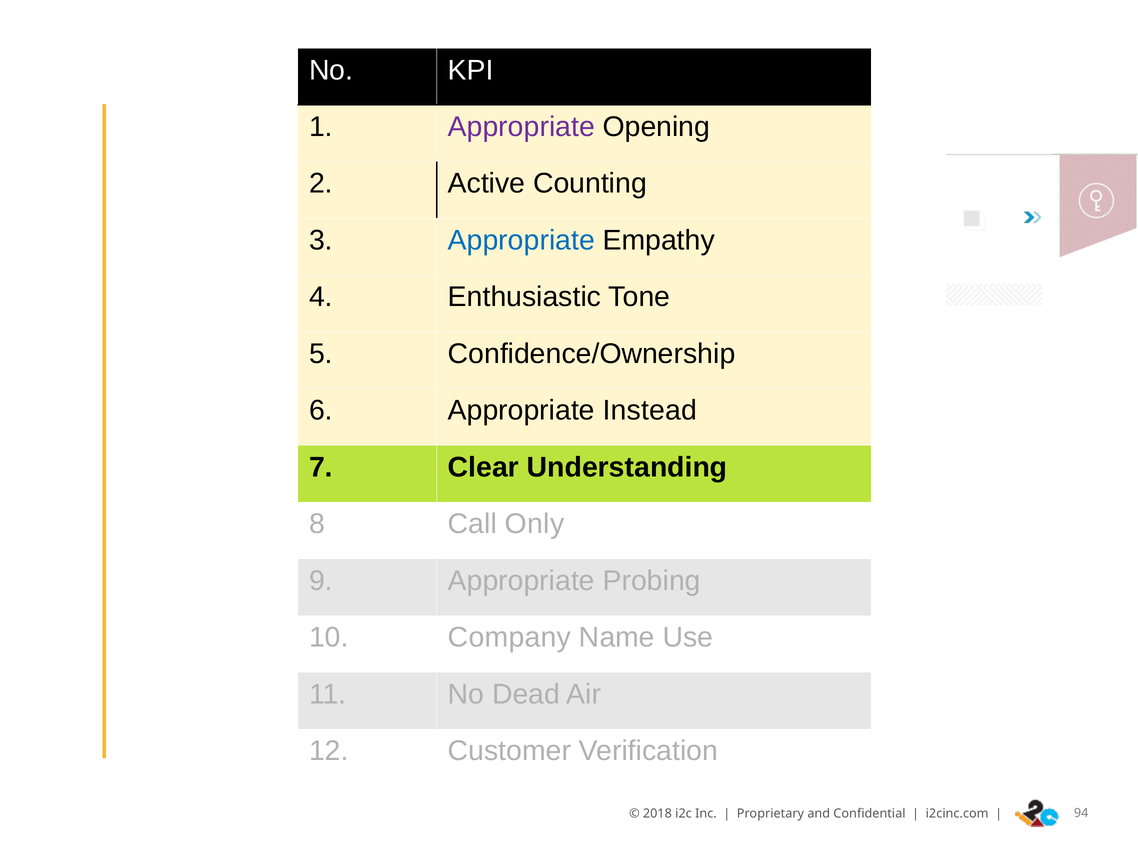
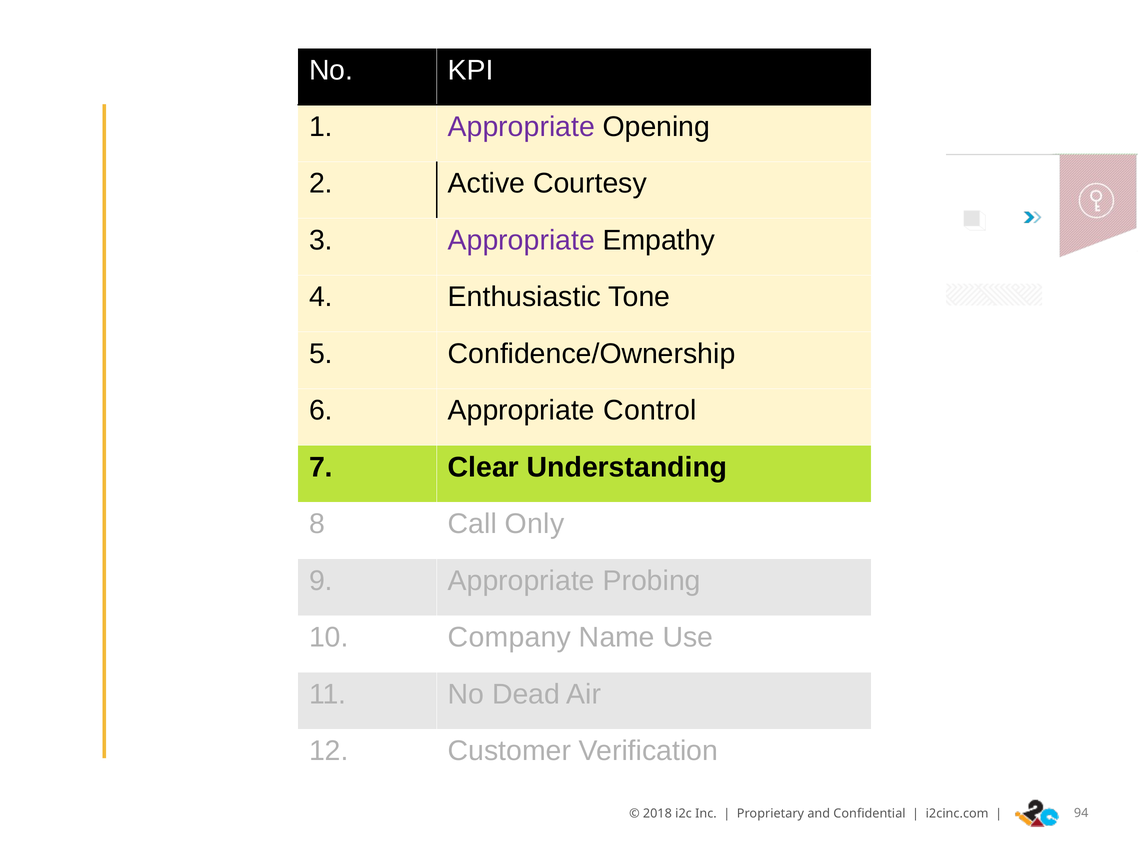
Counting: Counting -> Courtesy (590, 184)
Appropriate colour: blue -> purple (521, 240)
Instead: Instead -> Control (650, 411)
